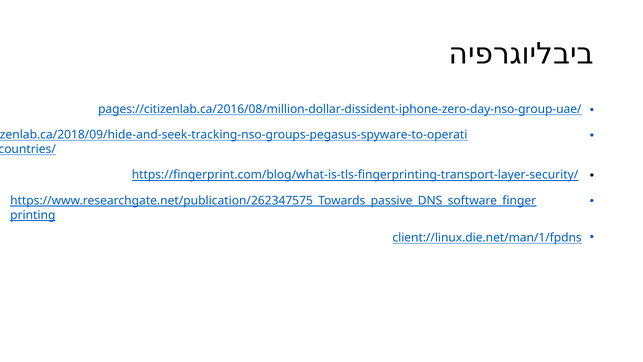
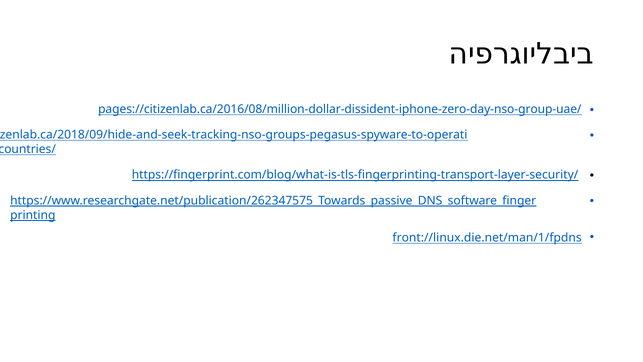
client://linux.die.net/man/1/fpdns: client://linux.die.net/man/1/fpdns -> front://linux.die.net/man/1/fpdns (487, 238)
